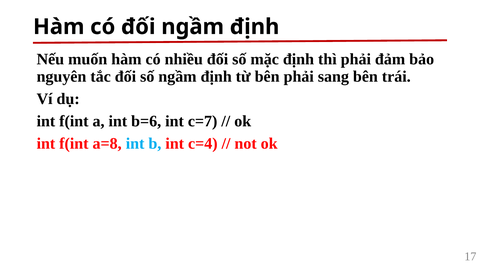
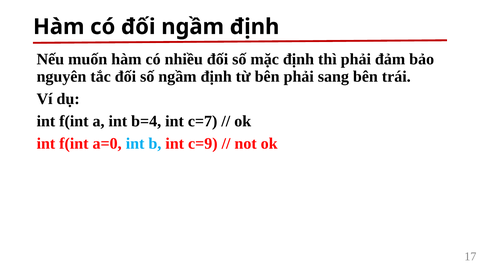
b=6: b=6 -> b=4 (146, 121)
a=8: a=8 -> a=0 (107, 143)
c=4: c=4 -> c=9 (203, 143)
